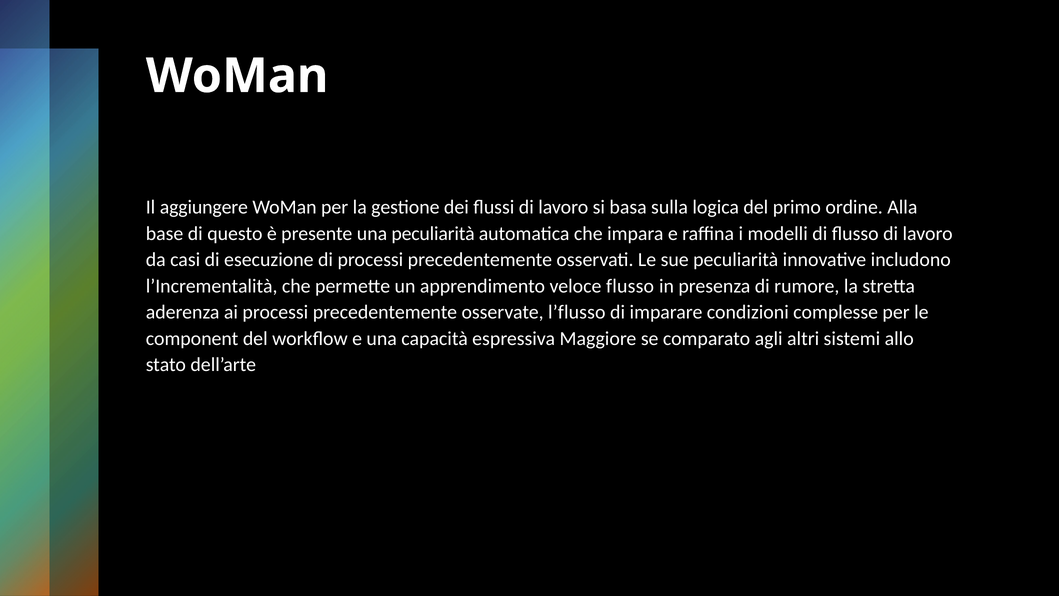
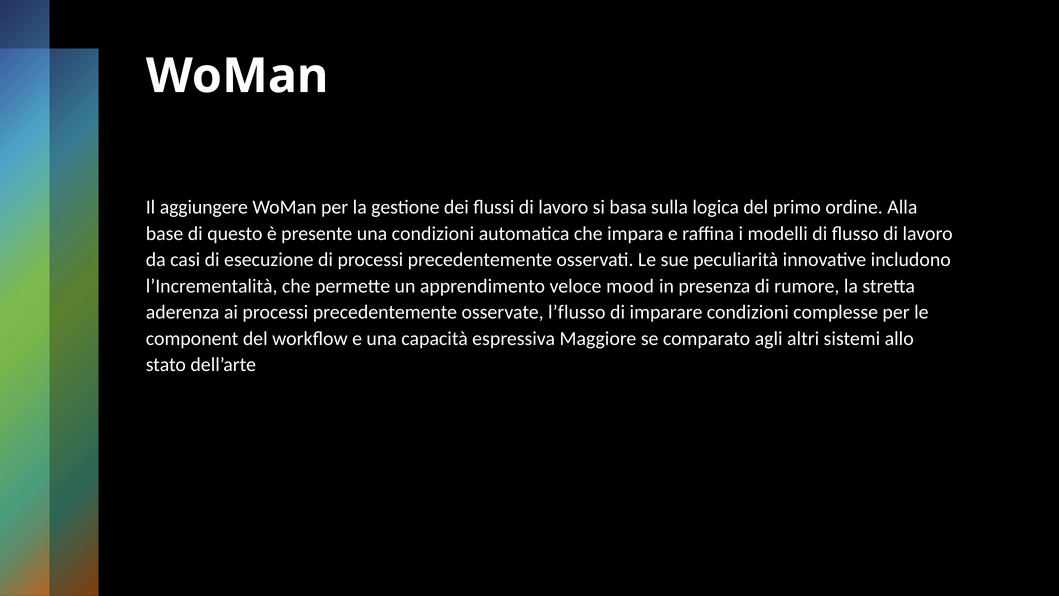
una peculiarità: peculiarità -> condizioni (433, 233)
veloce flusso: flusso -> mood (630, 286)
